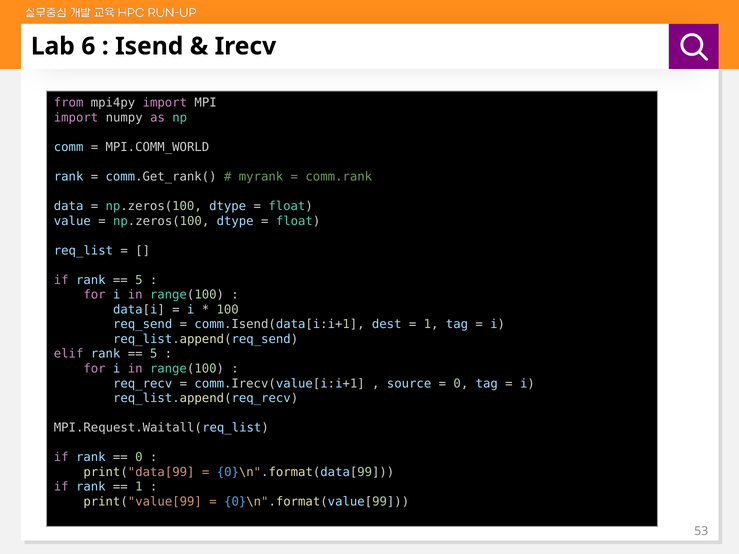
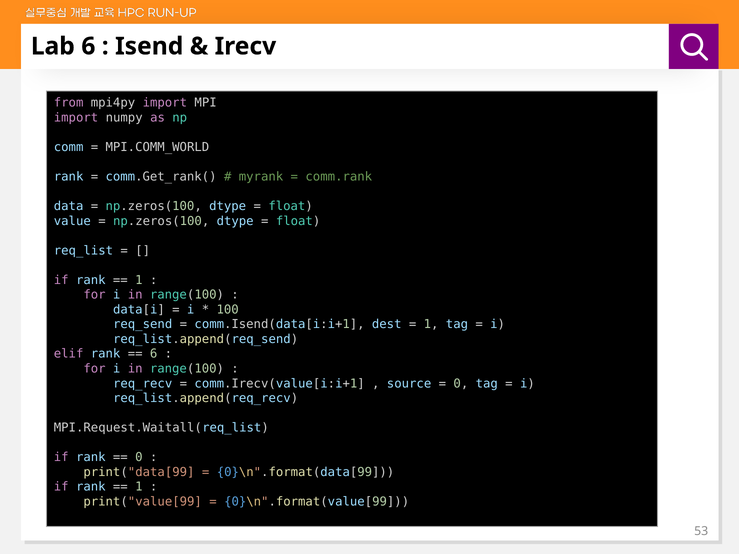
5: 5 -> 1 (139, 280)
5: 5 -> 6 (154, 354)
